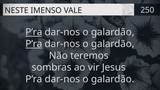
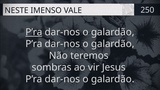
P’ra underline: present -> none (34, 44)
